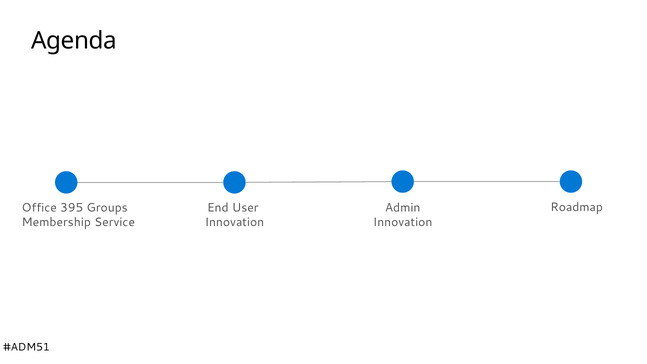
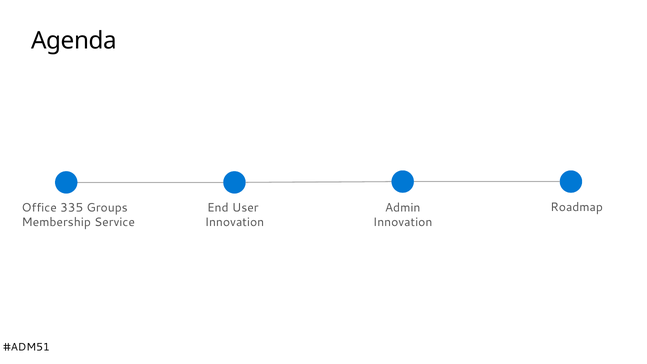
395: 395 -> 335 (72, 207)
